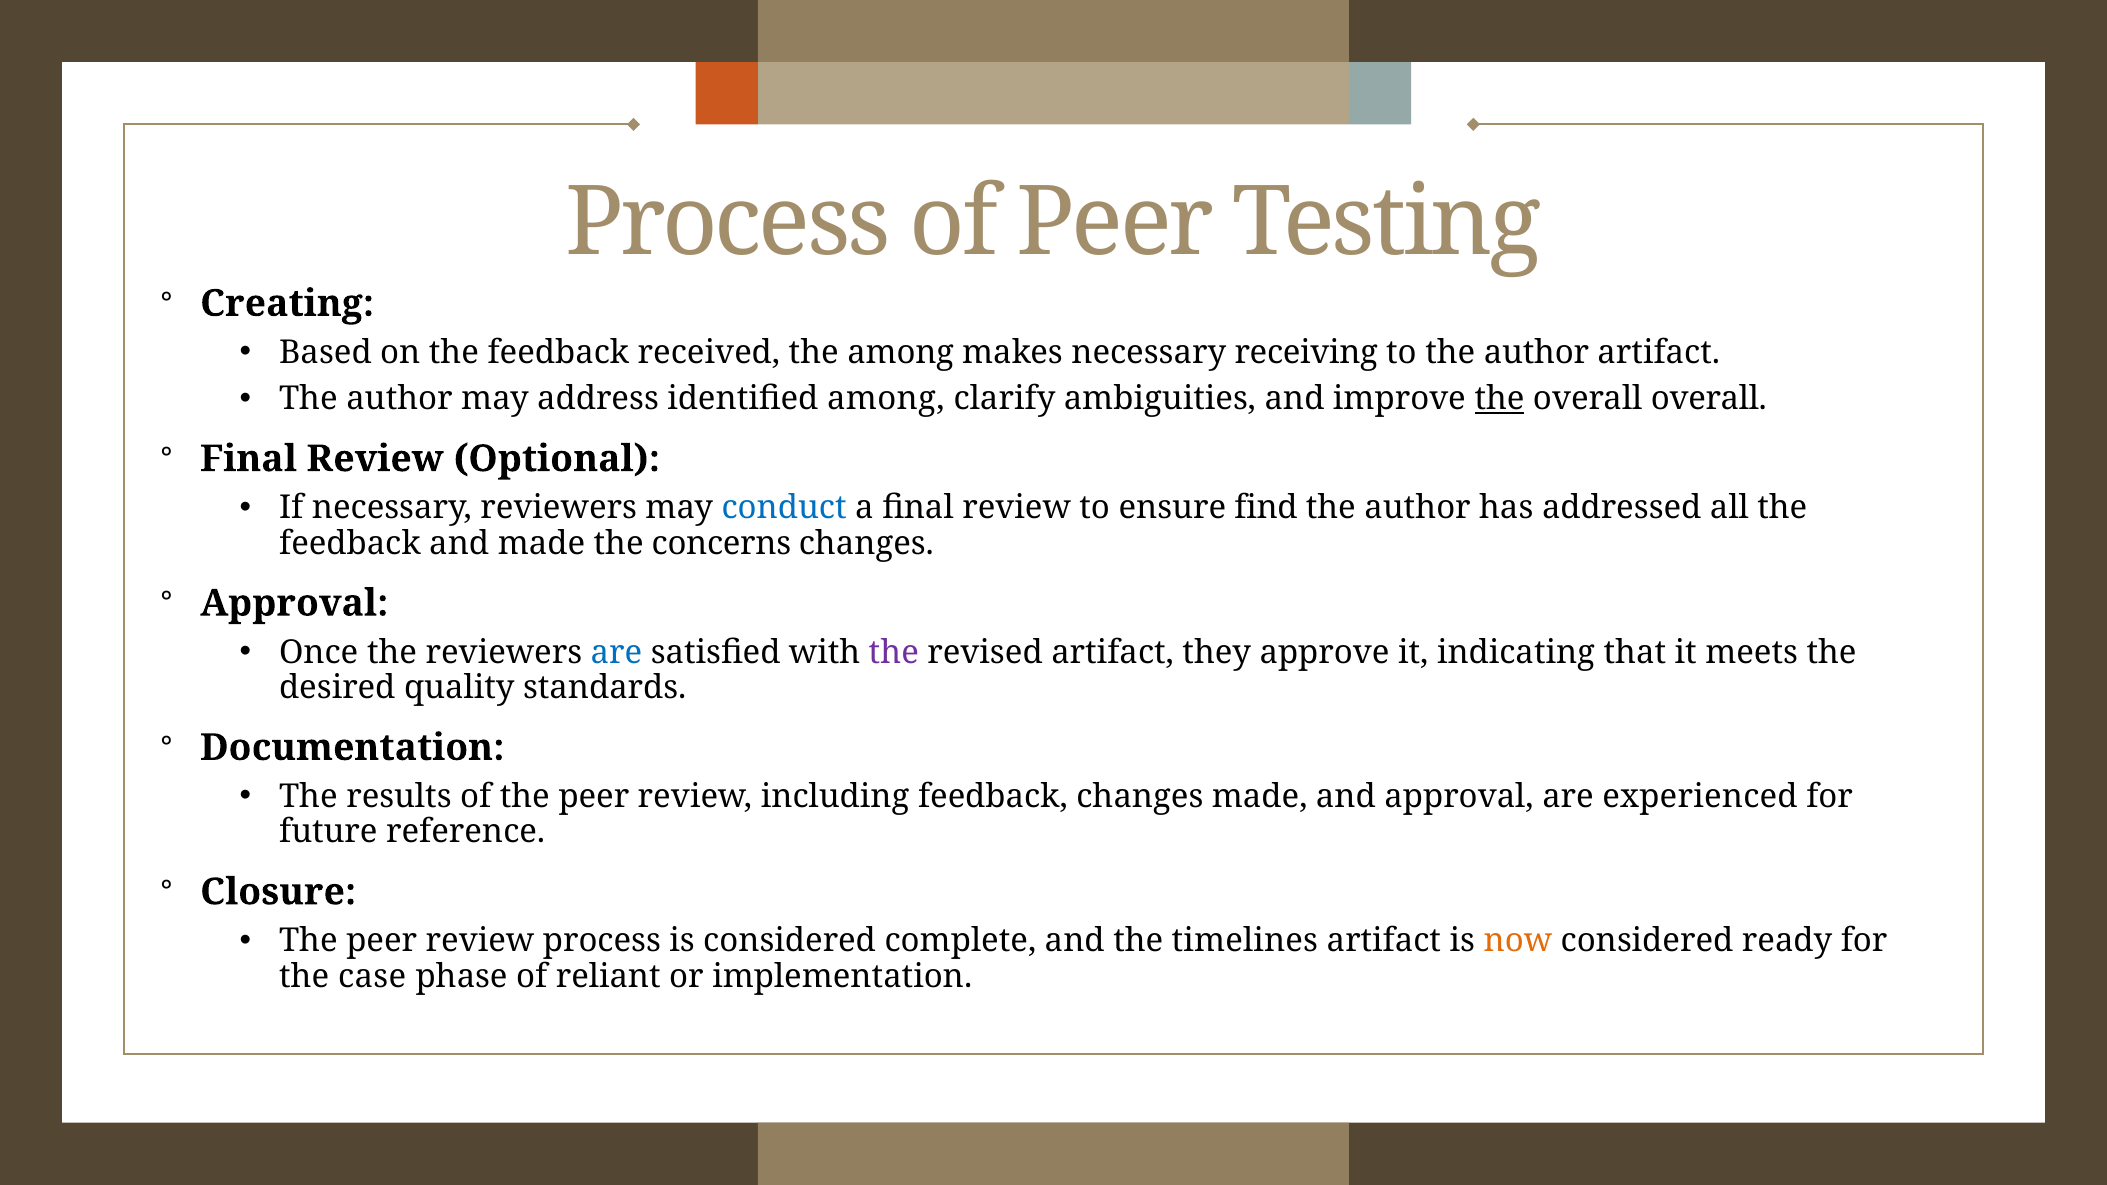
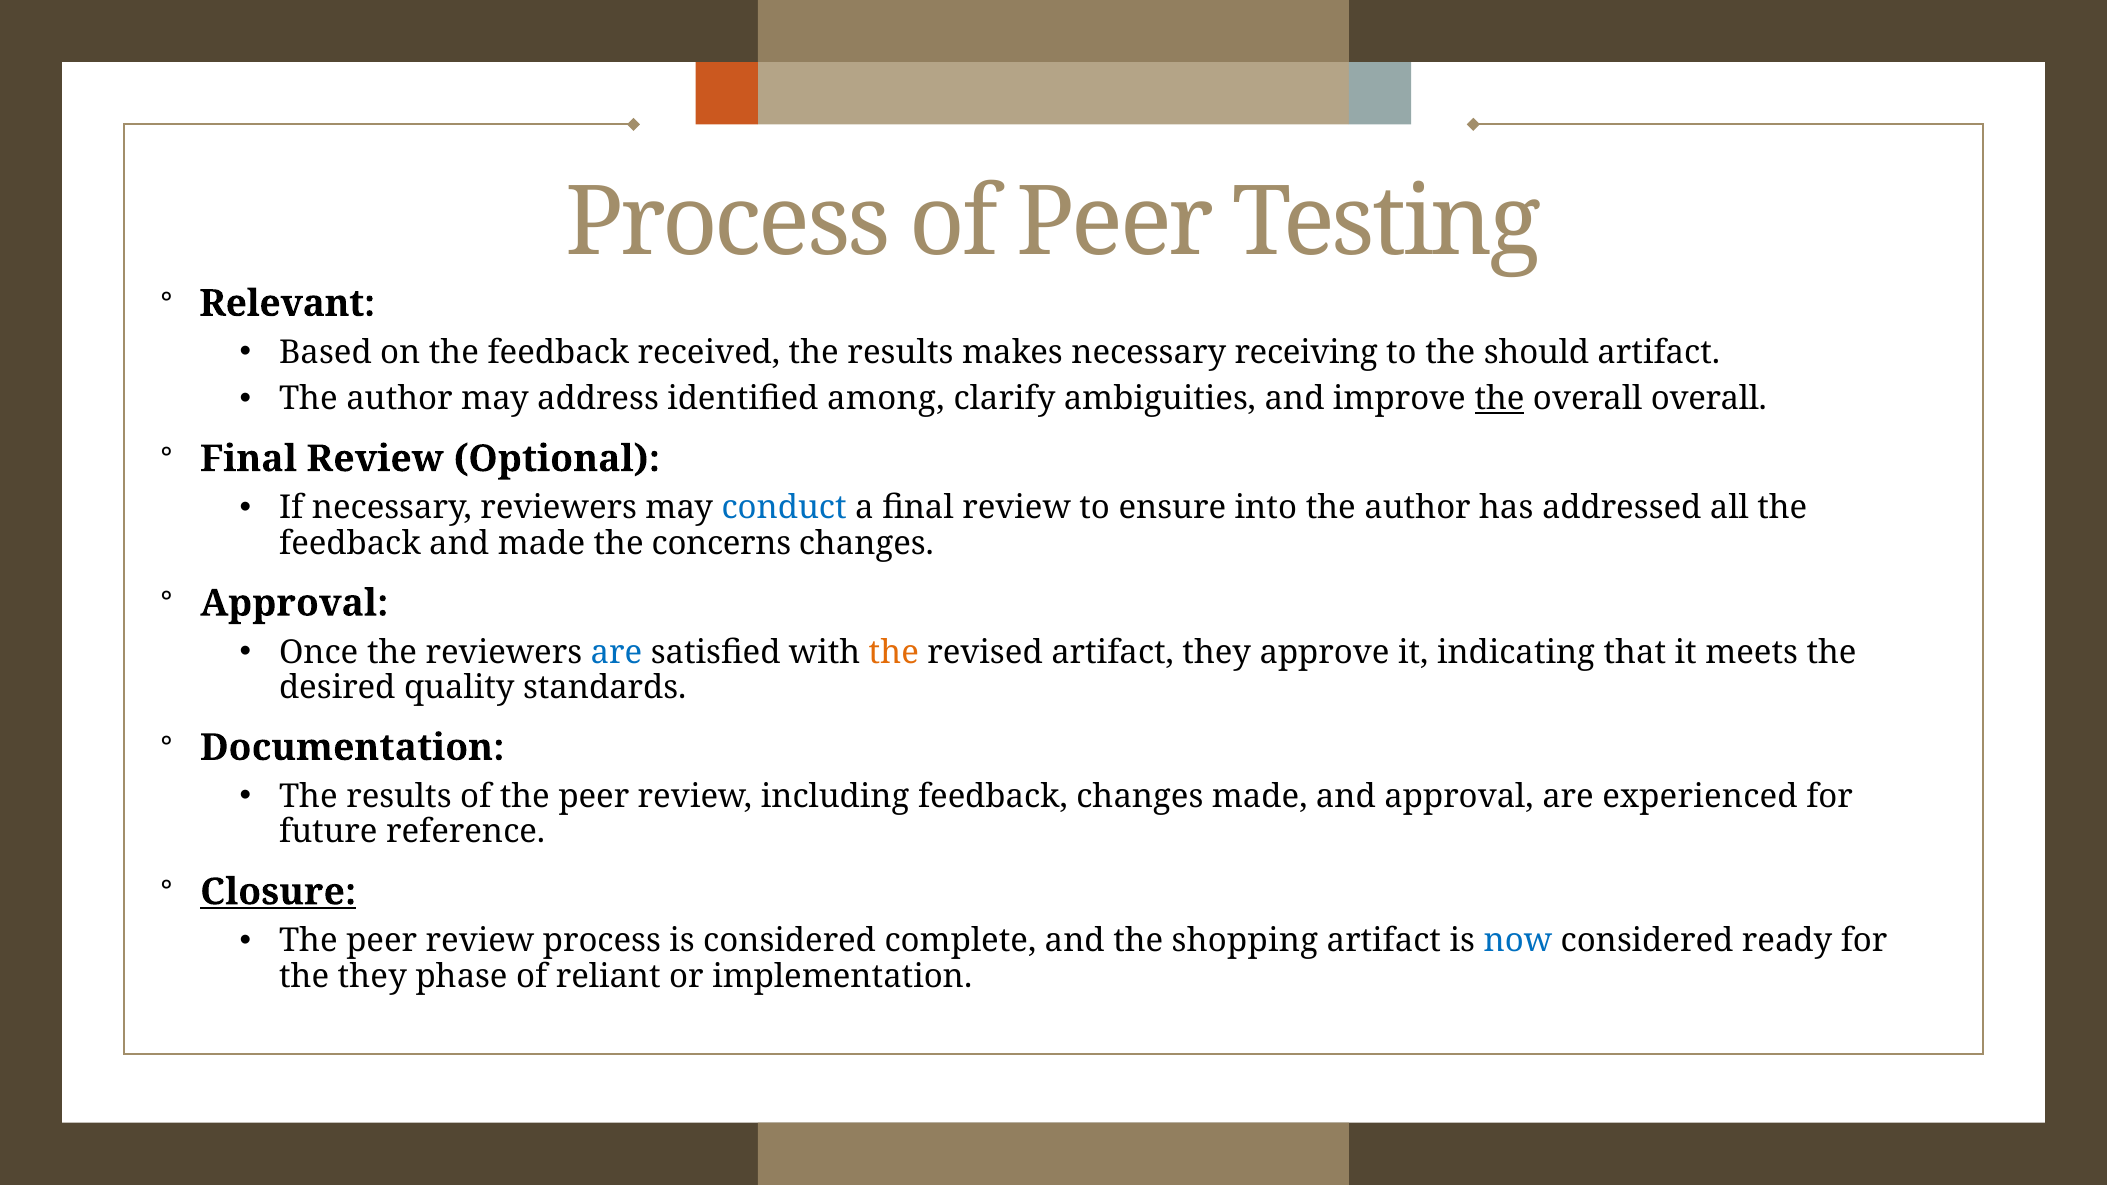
Creating: Creating -> Relevant (287, 304)
received the among: among -> results (900, 353)
to the author: author -> should (1536, 353)
find: find -> into (1266, 508)
the colour: purple -> orange (894, 652)
Closure underline: none -> present (278, 892)
timelines: timelines -> shopping (1245, 941)
now colour: orange -> blue (1518, 941)
the case: case -> they (372, 977)
